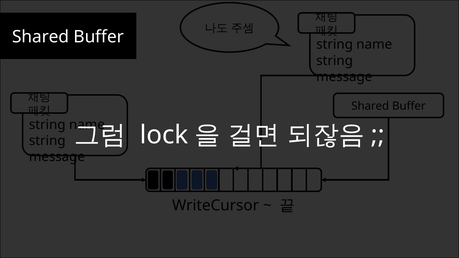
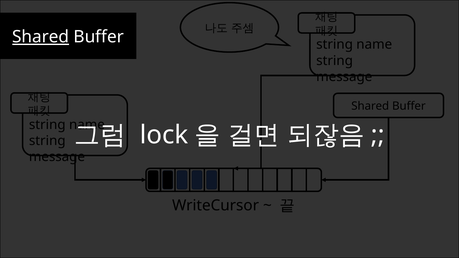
Shared underline: none -> present (41, 37)
